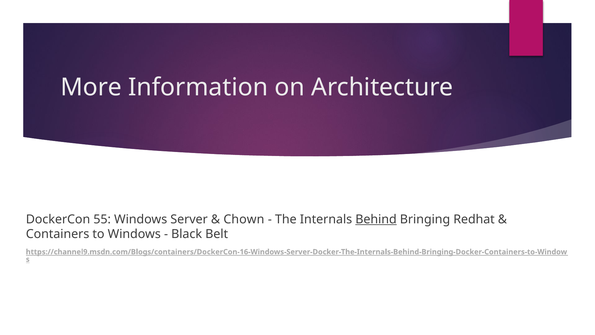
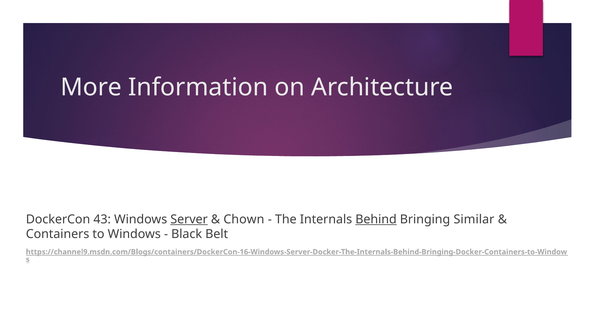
55: 55 -> 43 (102, 219)
Server underline: none -> present (189, 219)
Redhat: Redhat -> Similar (474, 219)
